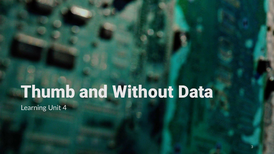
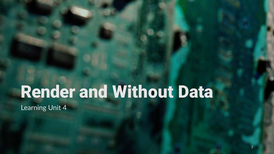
Thumb: Thumb -> Render (48, 92)
